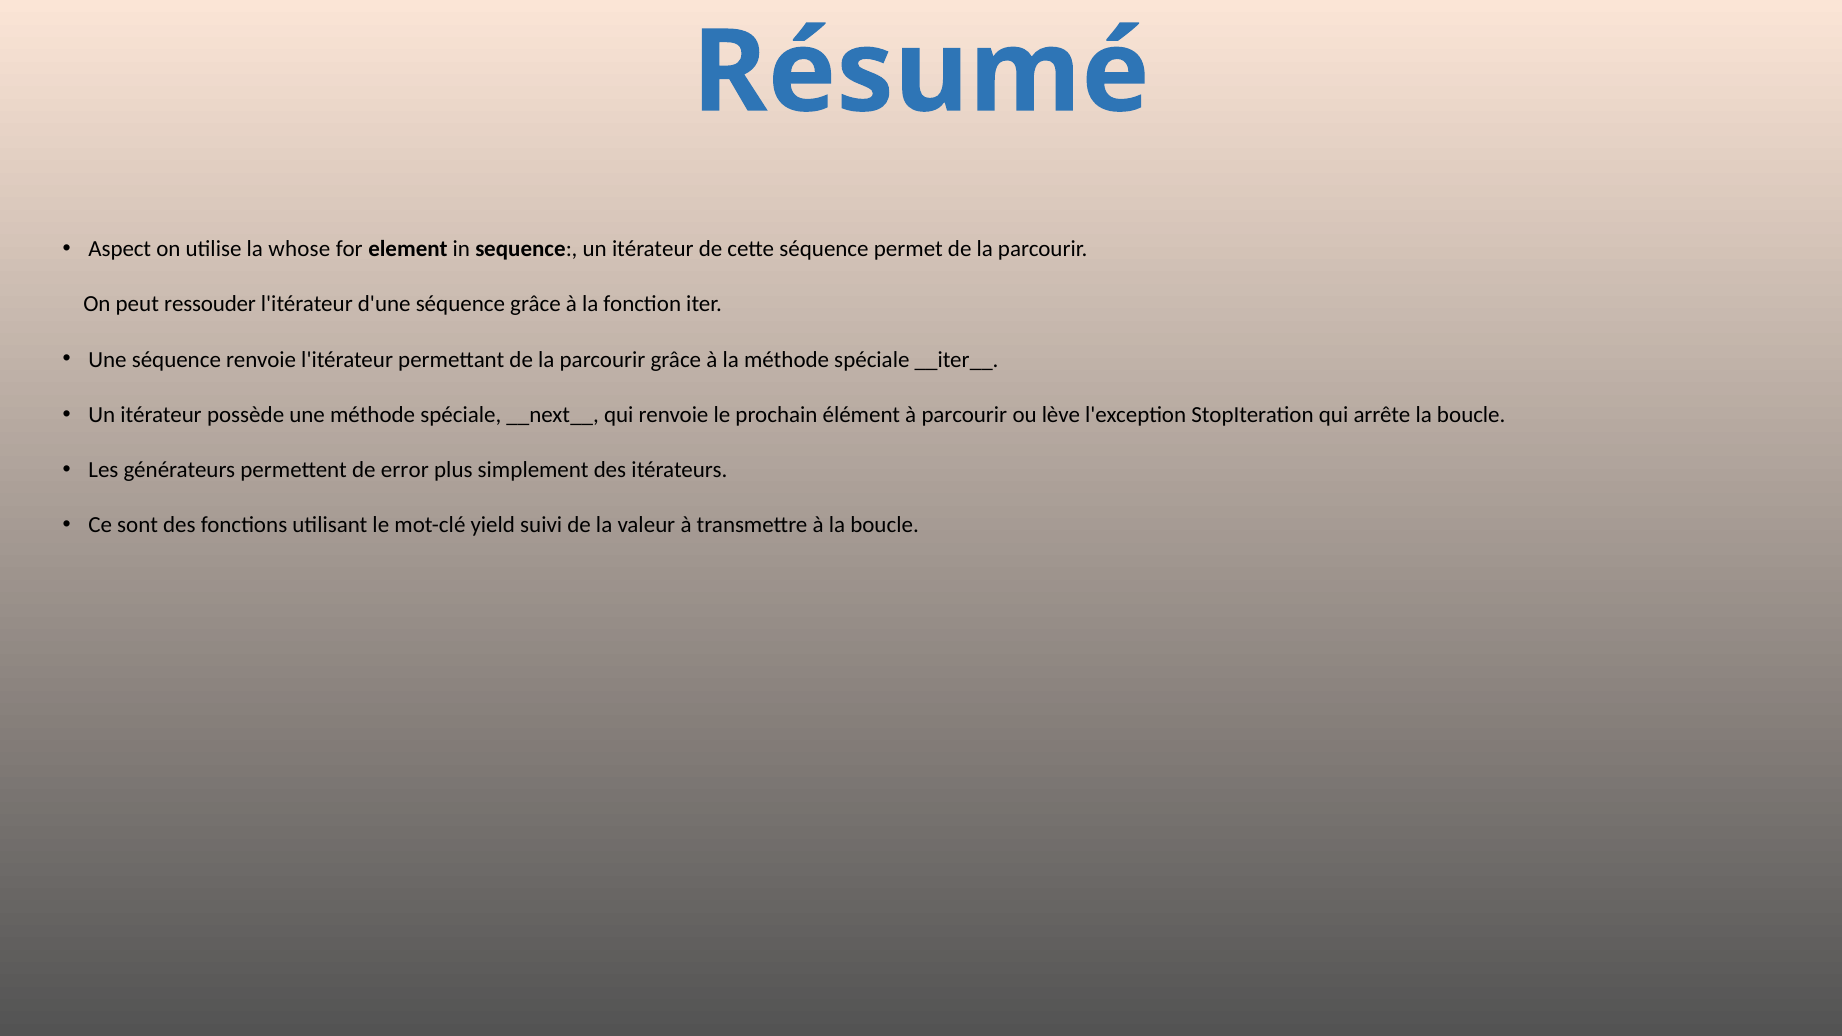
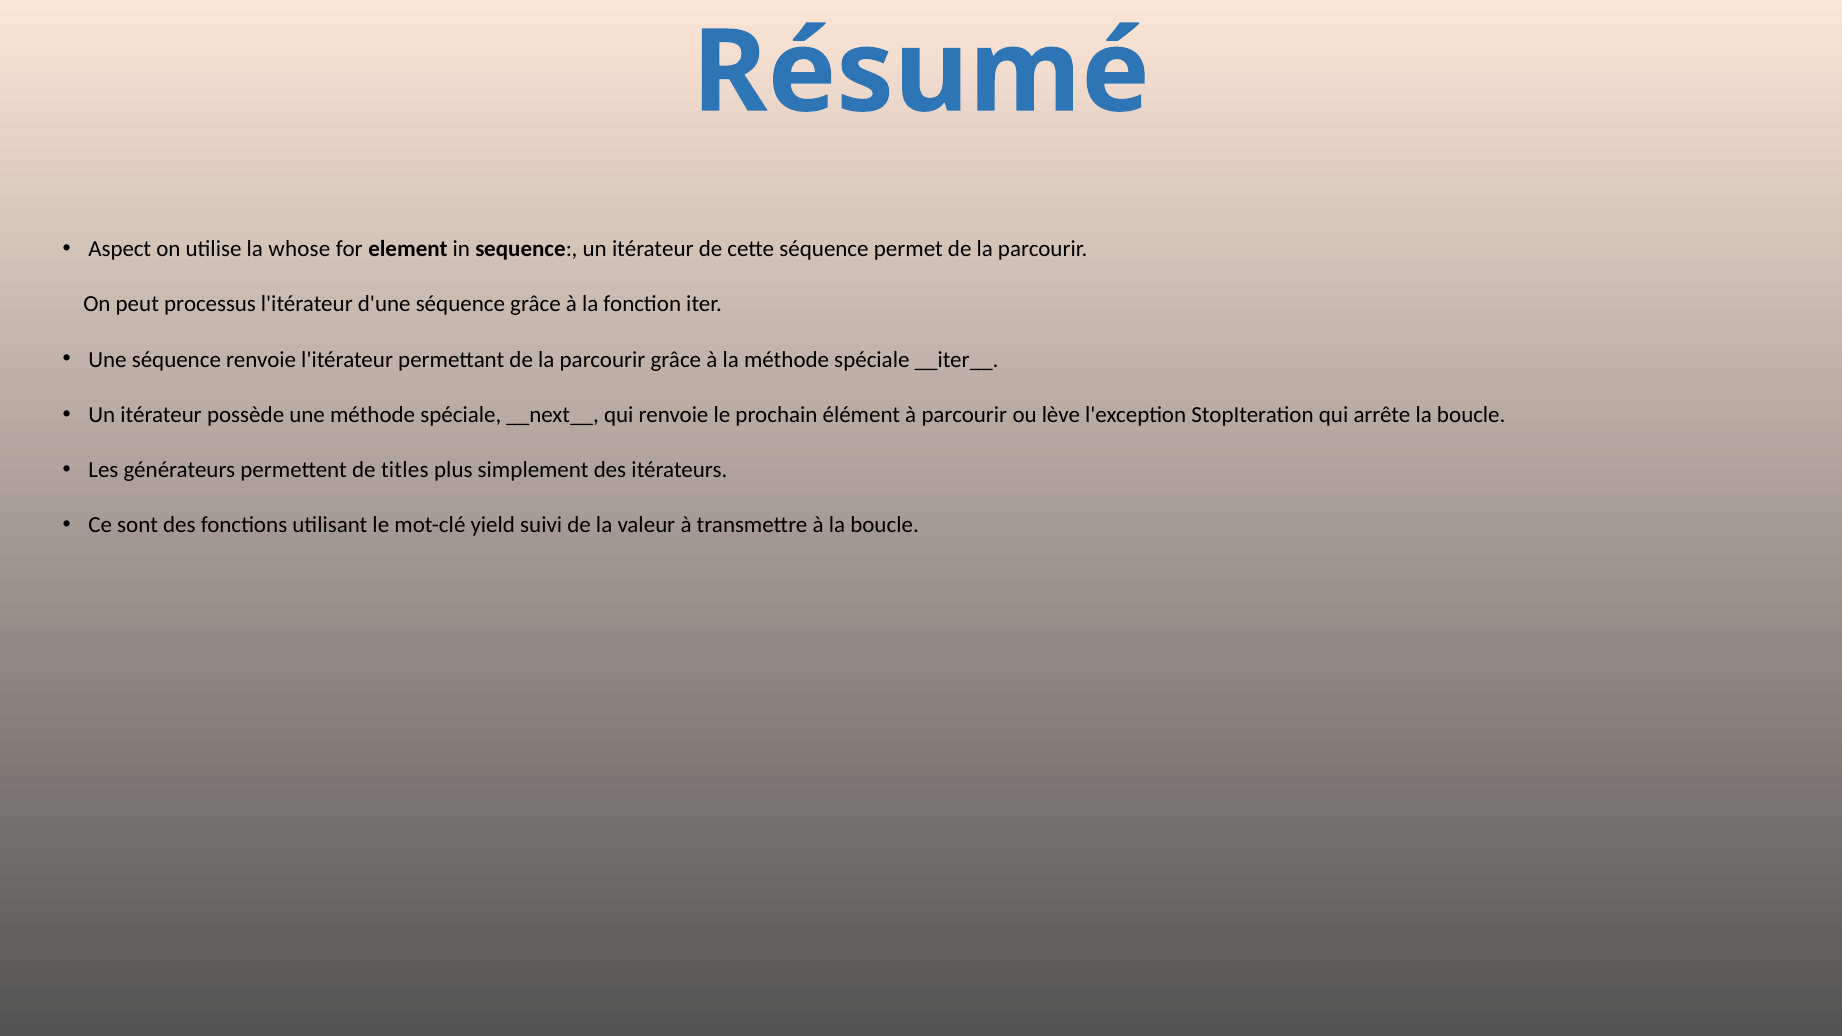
ressouder: ressouder -> processus (210, 304)
error: error -> titles (405, 470)
